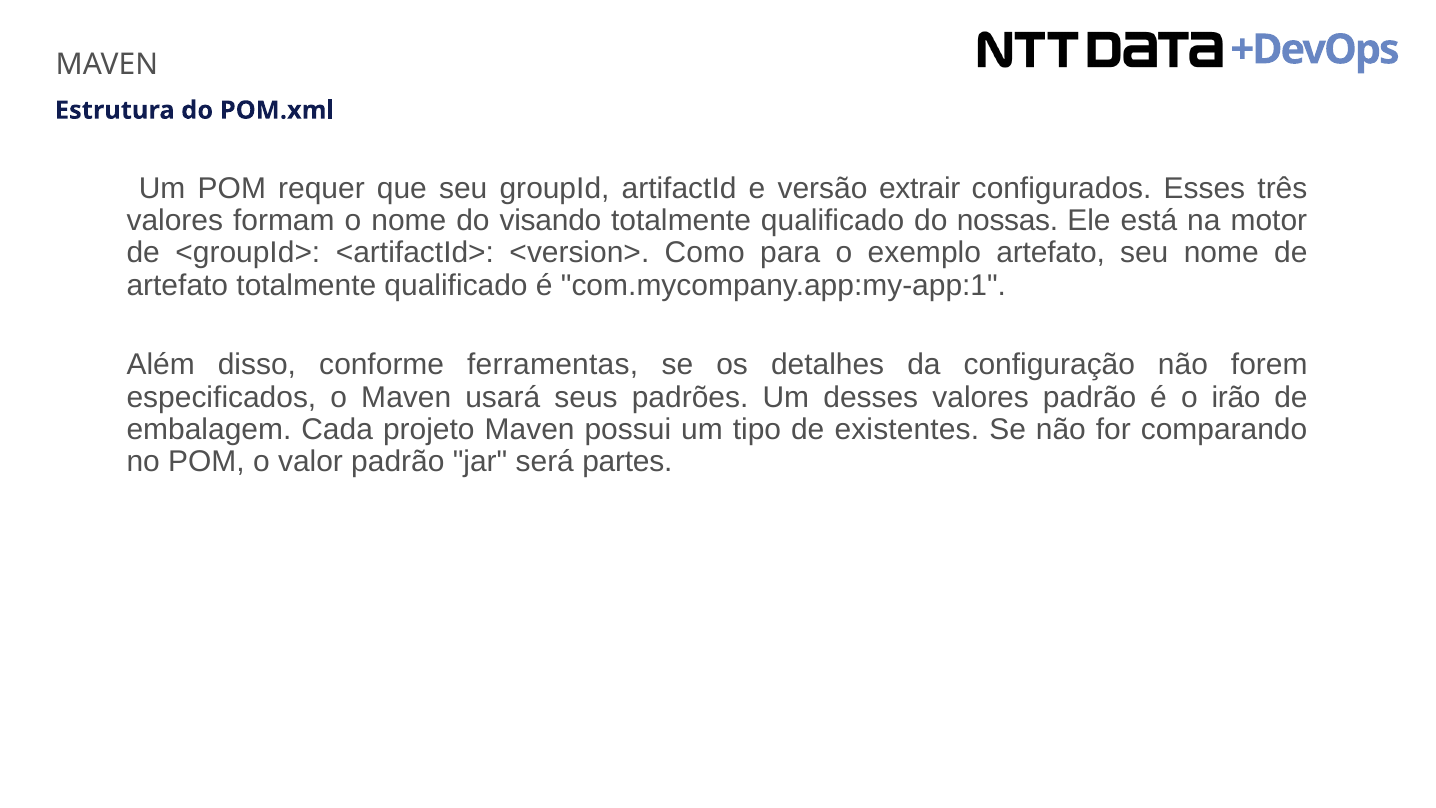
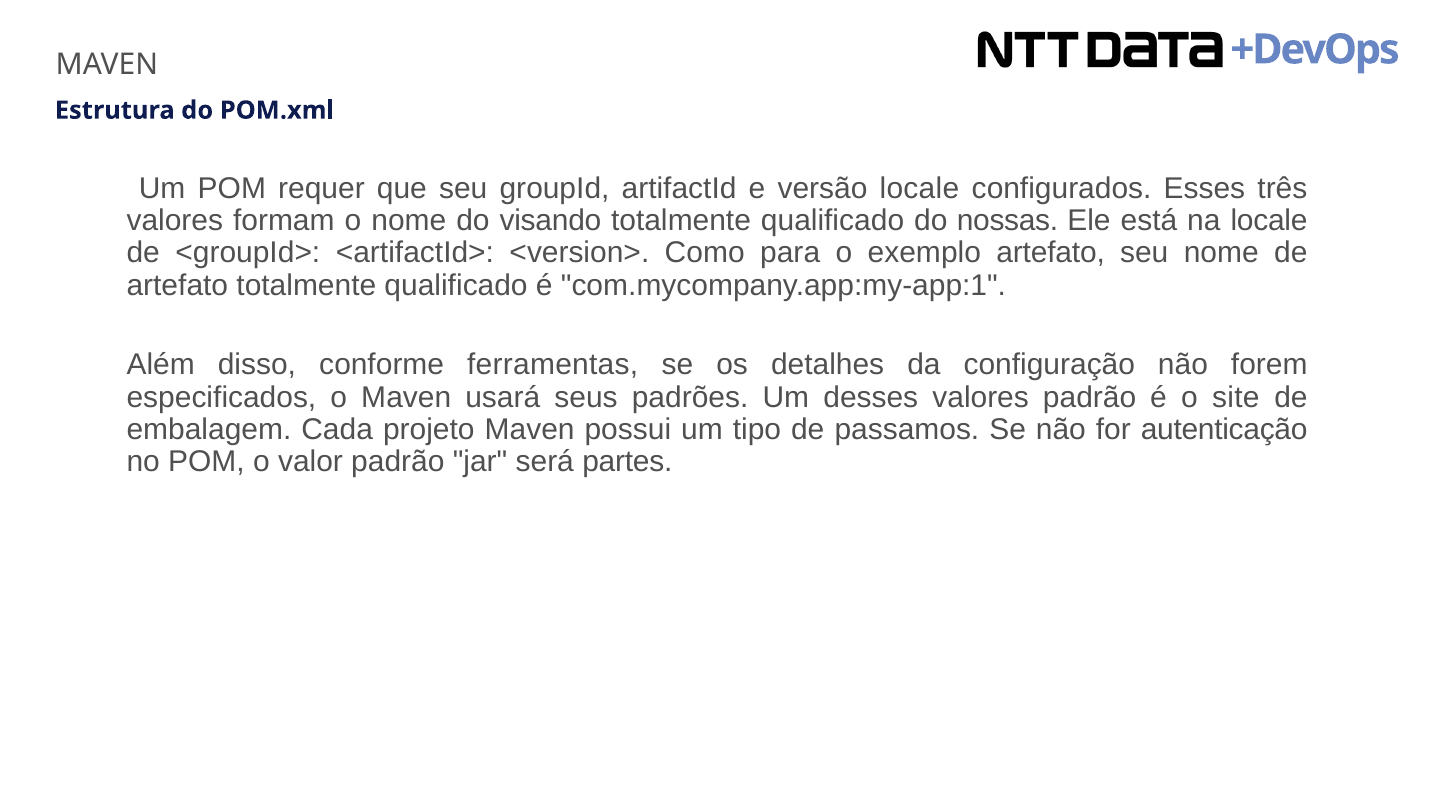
versão extrair: extrair -> locale (919, 188)
na motor: motor -> locale (1269, 221)
irão: irão -> site (1236, 397)
existentes: existentes -> passamos (907, 429)
comparando: comparando -> autenticação (1224, 429)
